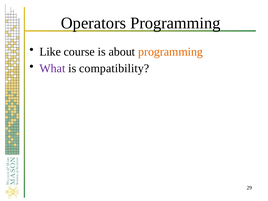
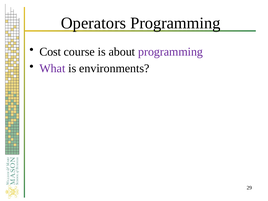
Like: Like -> Cost (50, 52)
programming colour: orange -> purple (171, 52)
compatibility: compatibility -> environments (114, 68)
